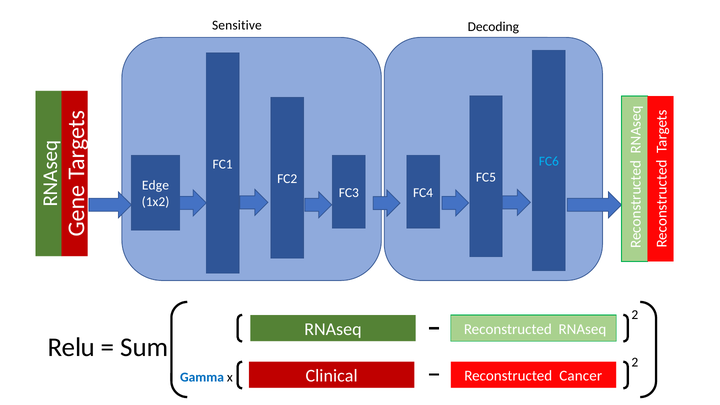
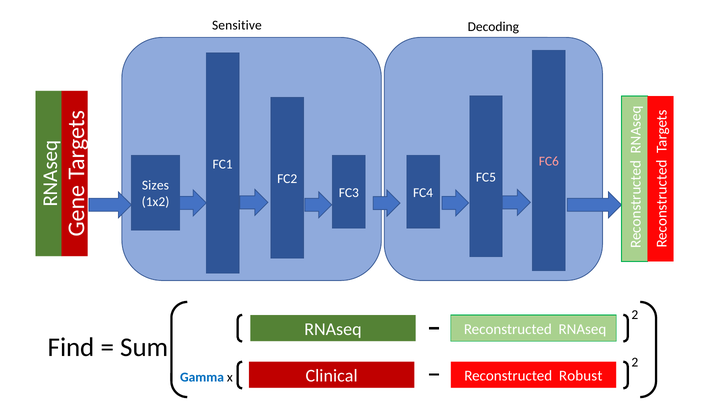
FC6 colour: light blue -> pink (549, 161)
Edge: Edge -> Sizes (155, 186)
Relu: Relu -> Find (71, 347)
Cancer: Cancer -> Robust (581, 376)
